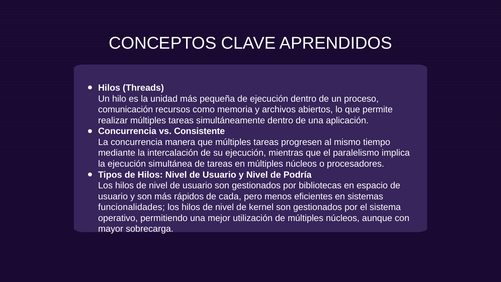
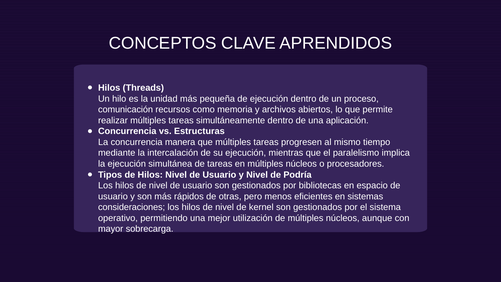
Consistente: Consistente -> Estructuras (199, 131)
cada: cada -> otras (230, 196)
funcionalidades: funcionalidades -> consideraciones (132, 207)
